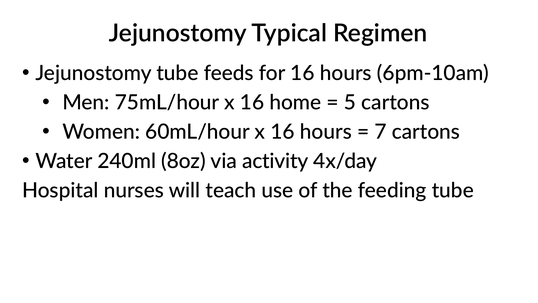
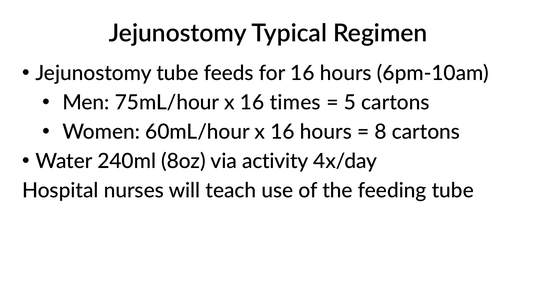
home: home -> times (295, 103)
7: 7 -> 8 (380, 132)
